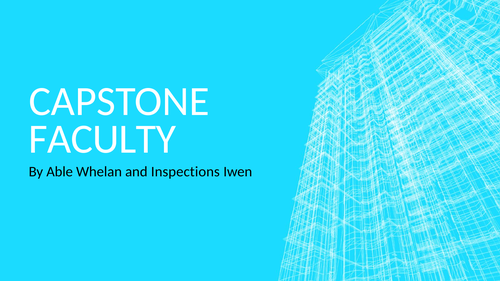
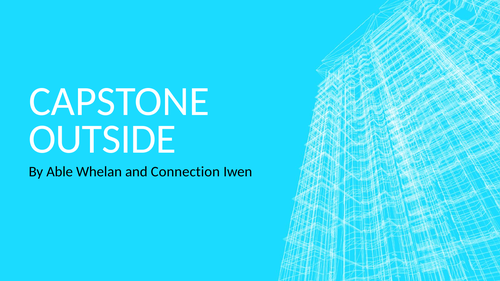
FACULTY: FACULTY -> OUTSIDE (102, 139)
Inspections: Inspections -> Connection (185, 172)
